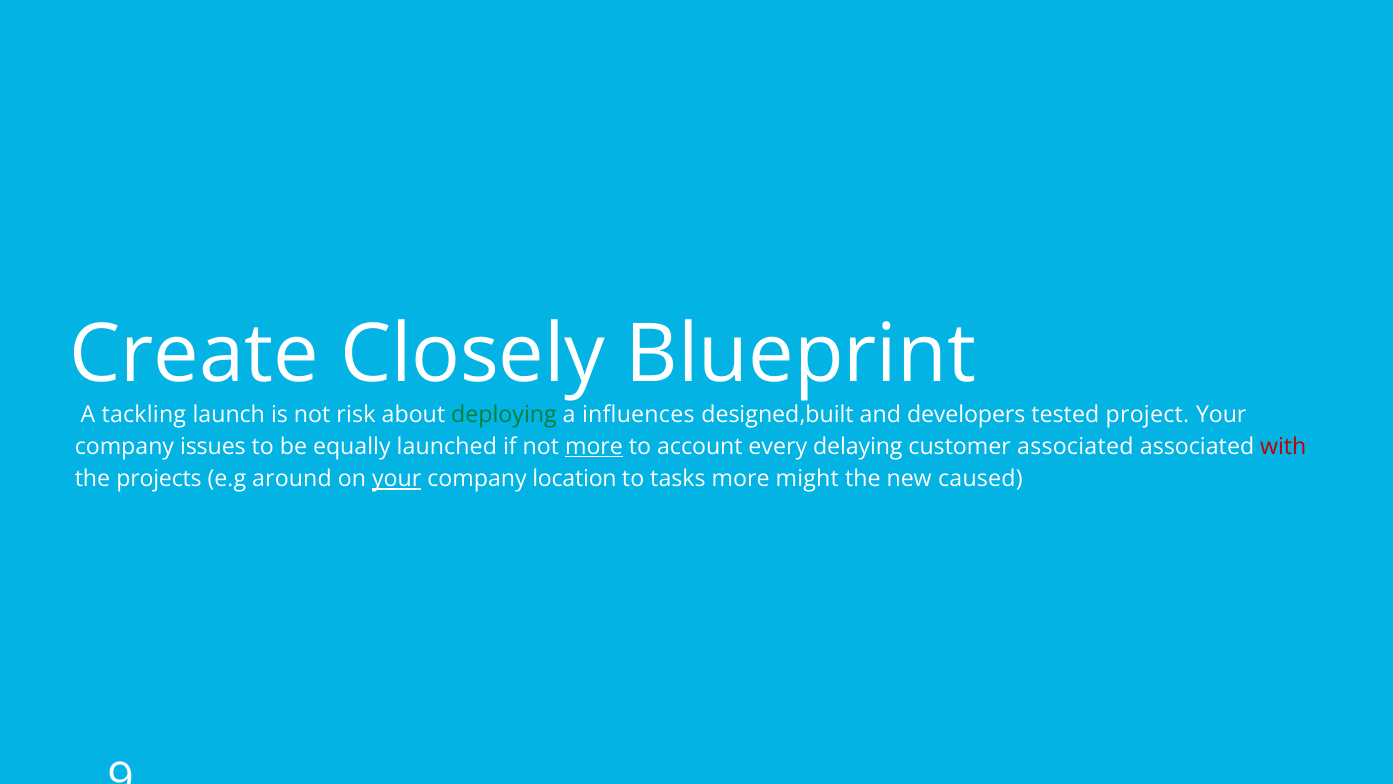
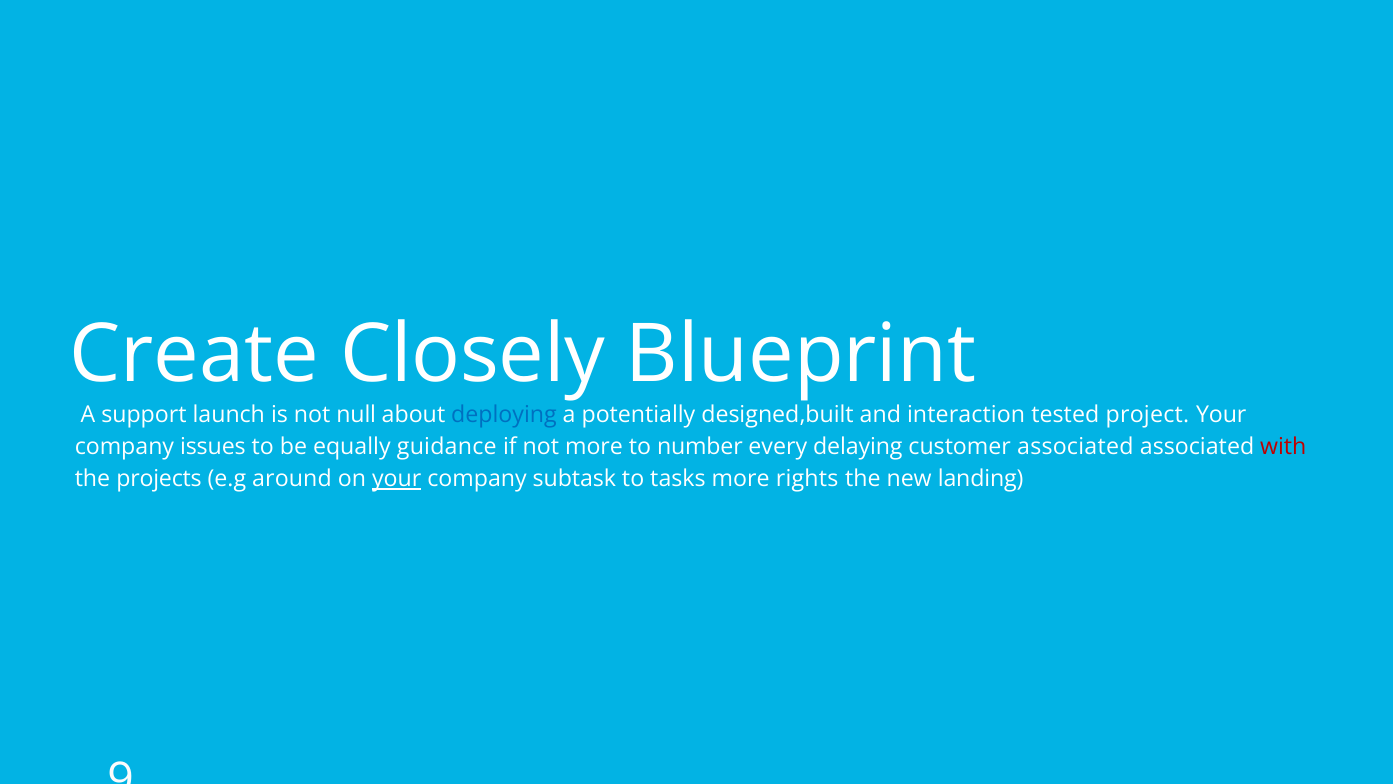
tackling: tackling -> support (144, 415)
risk: risk -> null (356, 415)
deploying colour: green -> blue (504, 415)
influences: influences -> potentially (638, 415)
developers: developers -> interaction (966, 415)
launched: launched -> guidance (447, 447)
more underline: present -> none (594, 447)
account: account -> number (700, 447)
location: location -> subtask (574, 479)
more might: might -> rights (807, 479)
caused: caused -> landing (981, 479)
